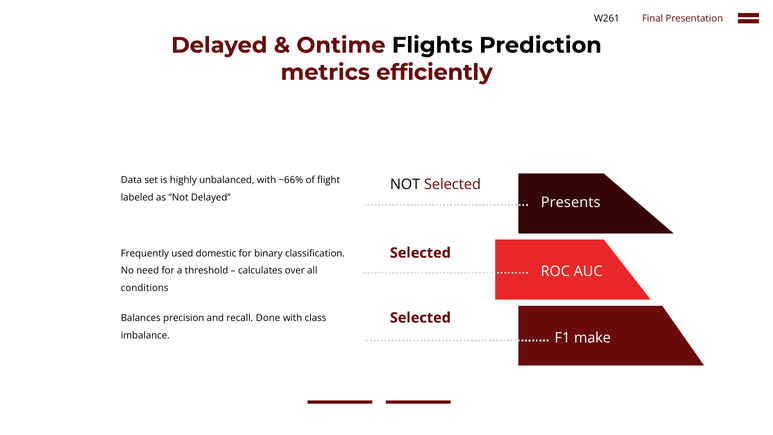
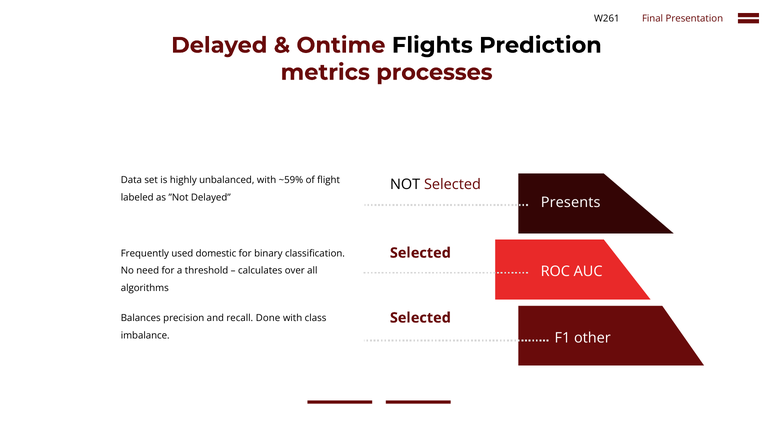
efficiently: efficiently -> processes (434, 72)
~66%: ~66% -> ~59% (291, 180)
conditions: conditions -> algorithms (145, 288)
make: make -> other (592, 338)
